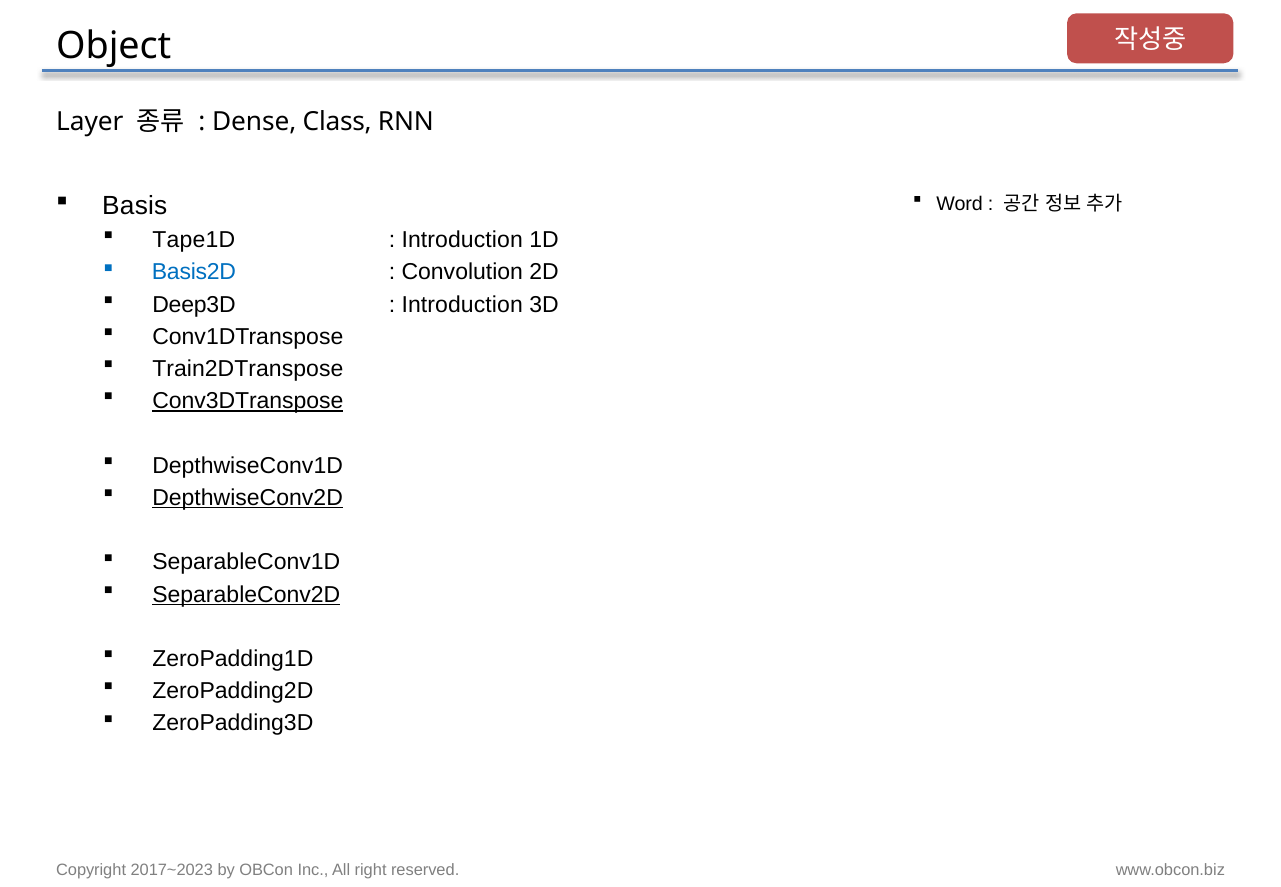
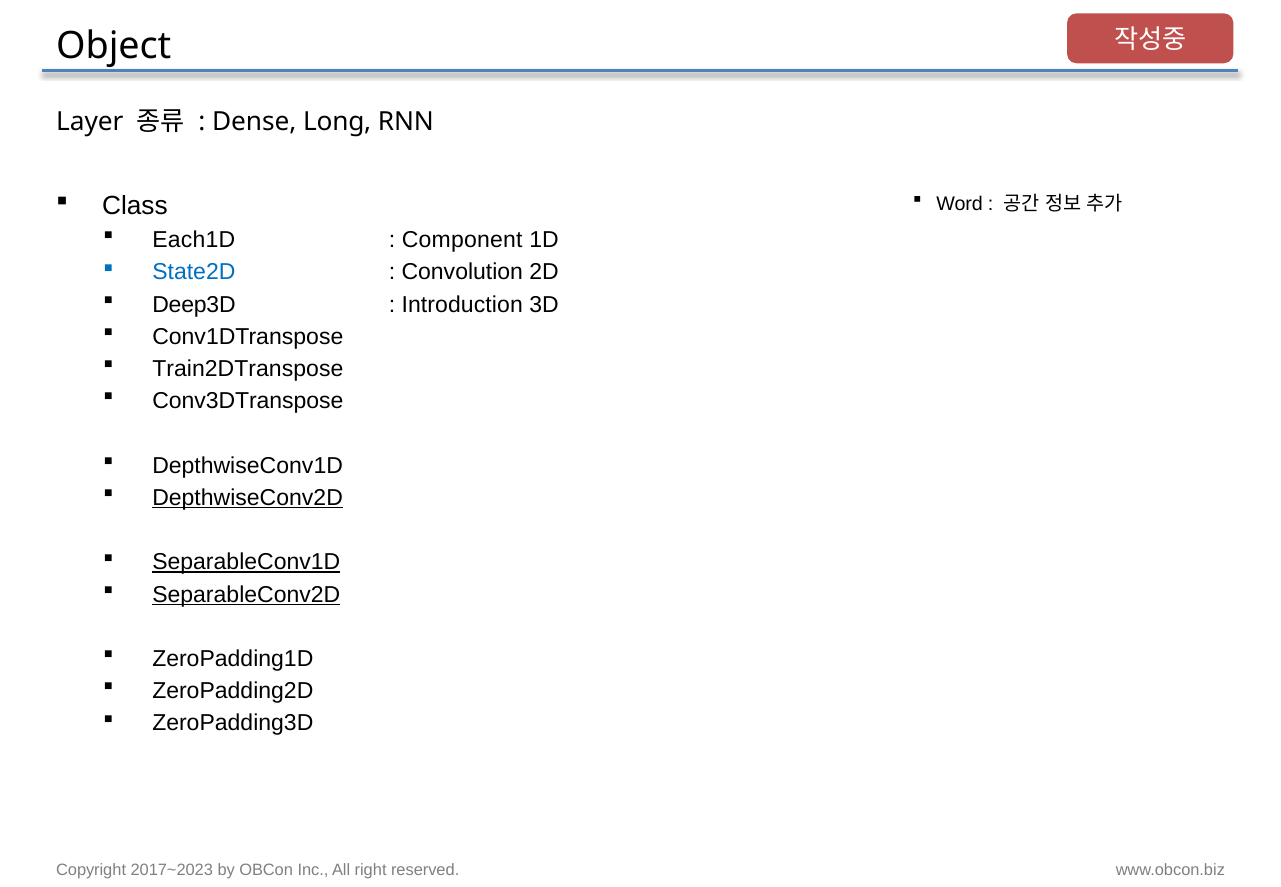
Class: Class -> Long (337, 122)
Basis: Basis -> Class (135, 206)
Tape1D: Tape1D -> Each1D (194, 240)
Introduction: Introduction -> Component (462, 240)
Basis2D: Basis2D -> State2D (194, 272)
Conv3DTranspose underline: present -> none (248, 401)
SeparableConv1D underline: none -> present (246, 562)
